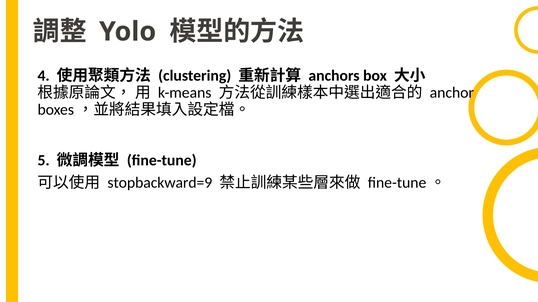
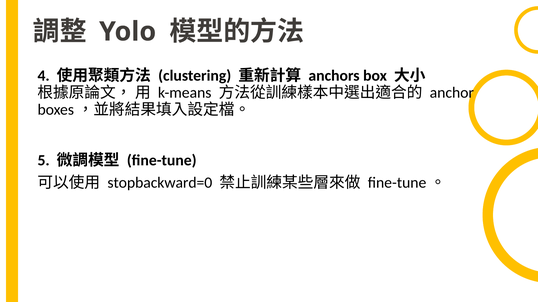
stopbackward=9: stopbackward=9 -> stopbackward=0 (160, 183)
